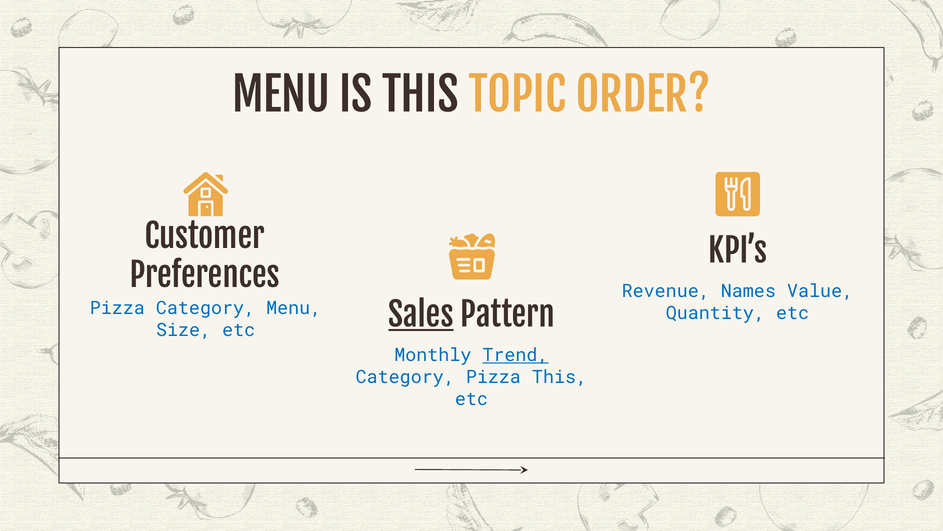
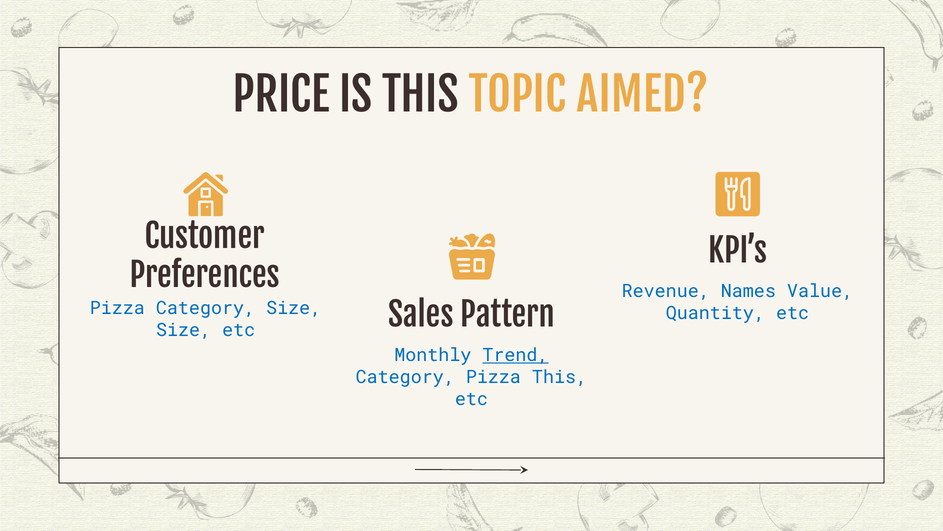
MENU: MENU -> PRICE (281, 97)
ORDER: ORDER -> AIMED (643, 97)
Category Menu: Menu -> Size (294, 308)
Sales underline: present -> none (421, 315)
